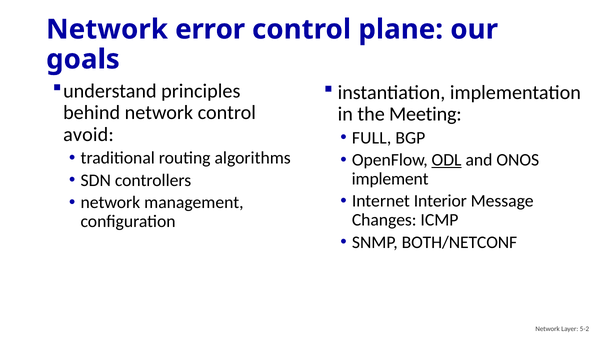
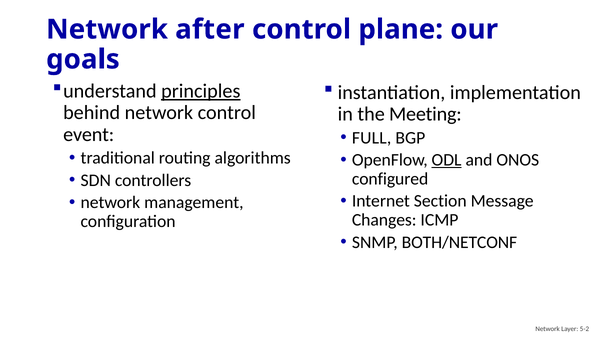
error: error -> after (210, 29)
principles underline: none -> present (201, 91)
avoid: avoid -> event (89, 135)
implement: implement -> configured (390, 179)
Interior: Interior -> Section (440, 201)
